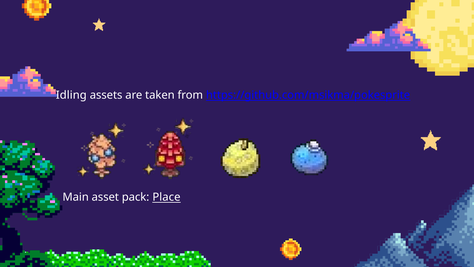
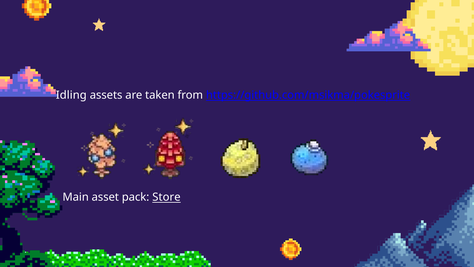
Place: Place -> Store (166, 197)
